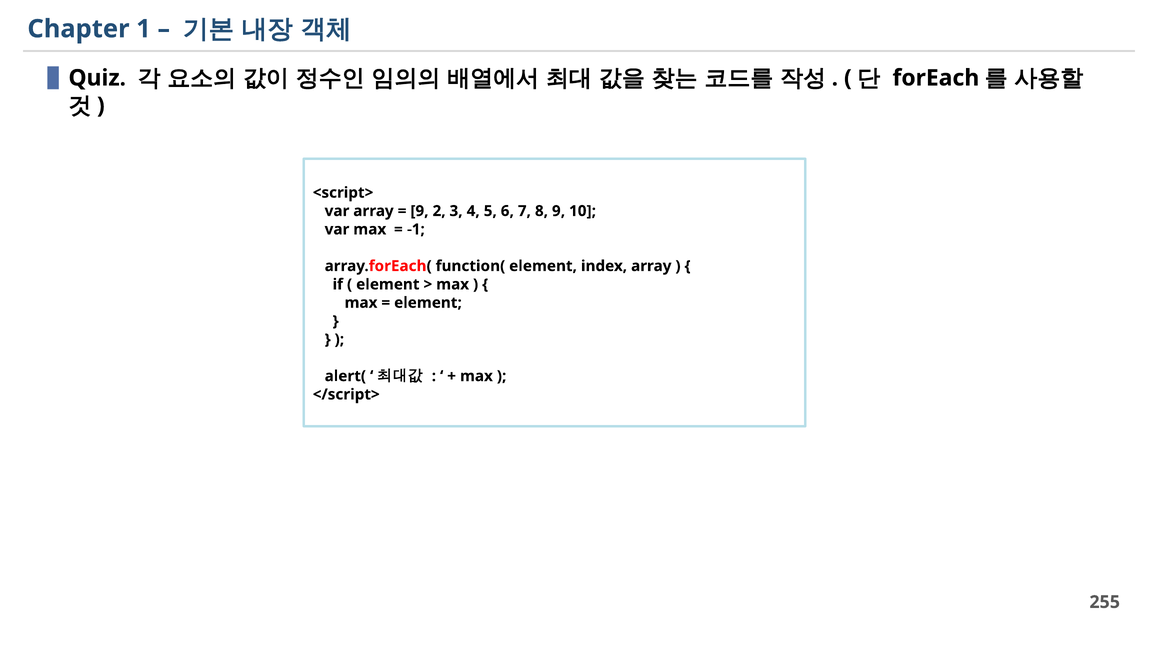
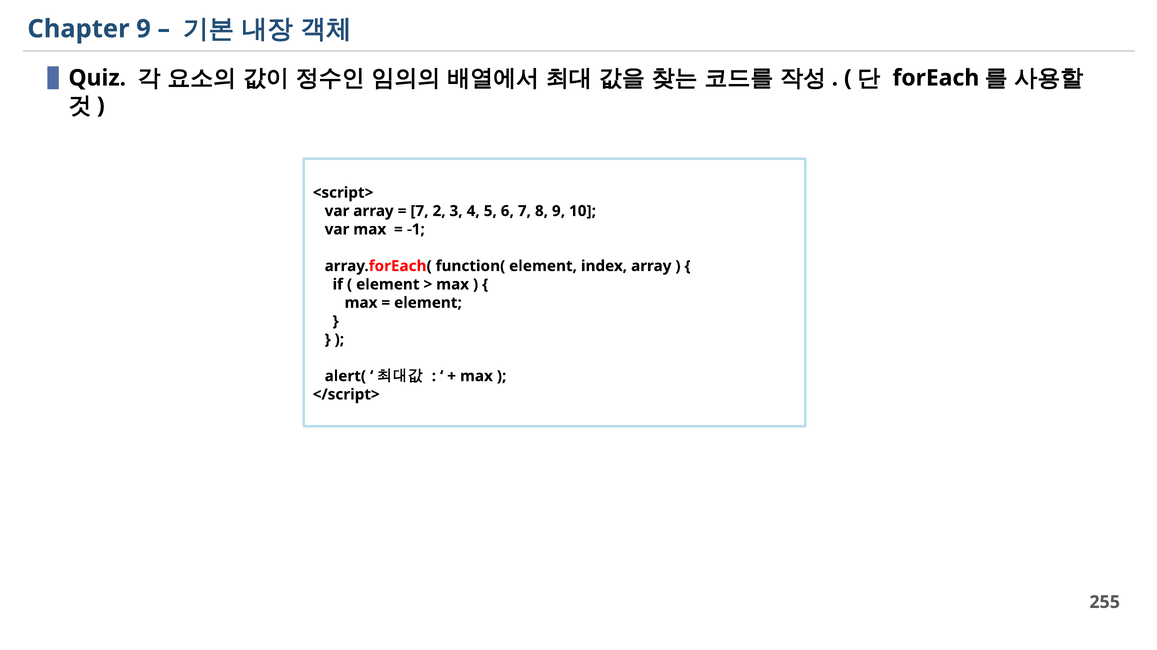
Chapter 1: 1 -> 9 (144, 29)
9: 9 -> 7 (419, 211)
